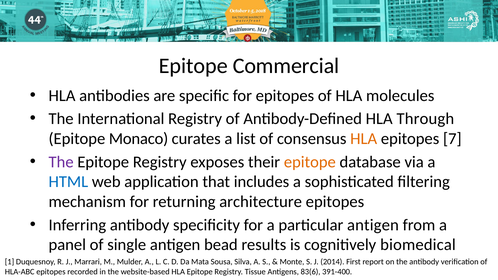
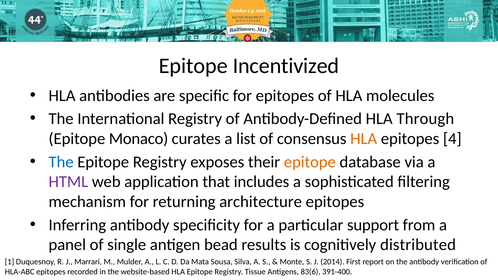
Commercial: Commercial -> Incentivized (286, 66)
7: 7 -> 4 (452, 139)
The colour: purple -> blue (61, 162)
HTML colour: blue -> purple (68, 182)
particular antigen: antigen -> support (373, 225)
biomedical: biomedical -> distributed (418, 245)
